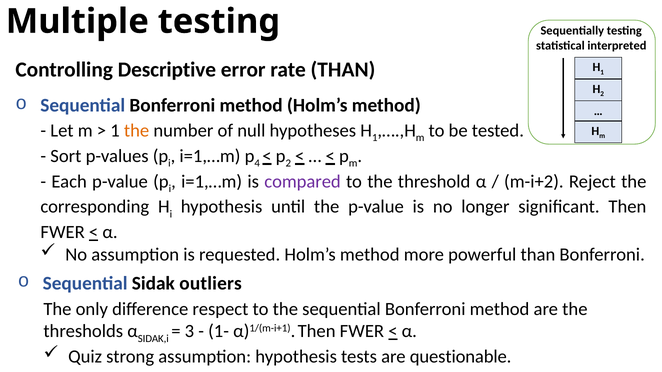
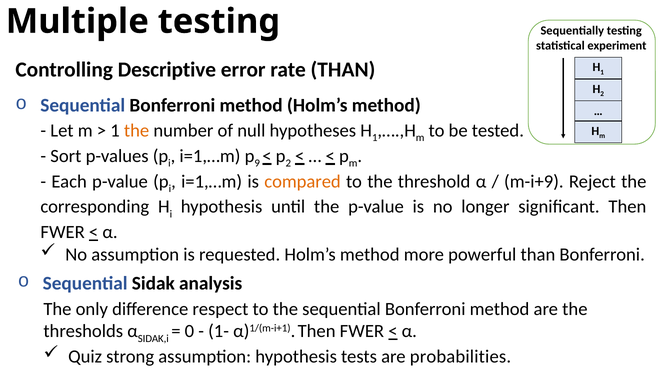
interpreted: interpreted -> experiment (617, 46)
4: 4 -> 9 (257, 163)
compared colour: purple -> orange (303, 182)
m-i+2: m-i+2 -> m-i+9 (534, 182)
outliers: outliers -> analysis (211, 284)
3: 3 -> 0 (189, 332)
questionable: questionable -> probabilities (460, 357)
